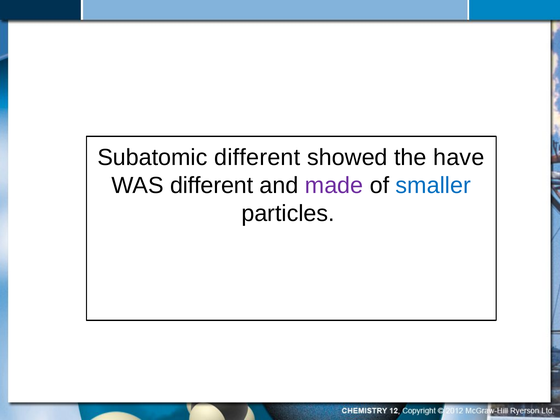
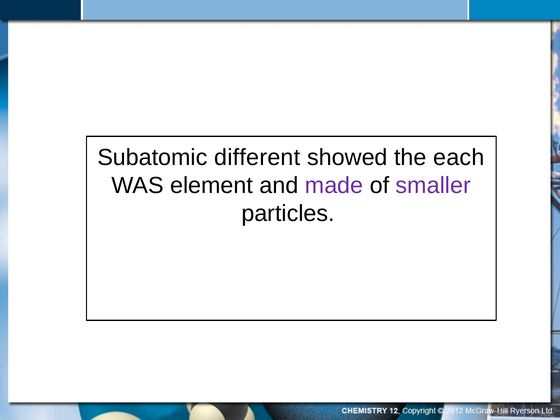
have: have -> each (459, 157)
WAS different: different -> element (212, 185)
smaller colour: blue -> purple (433, 185)
